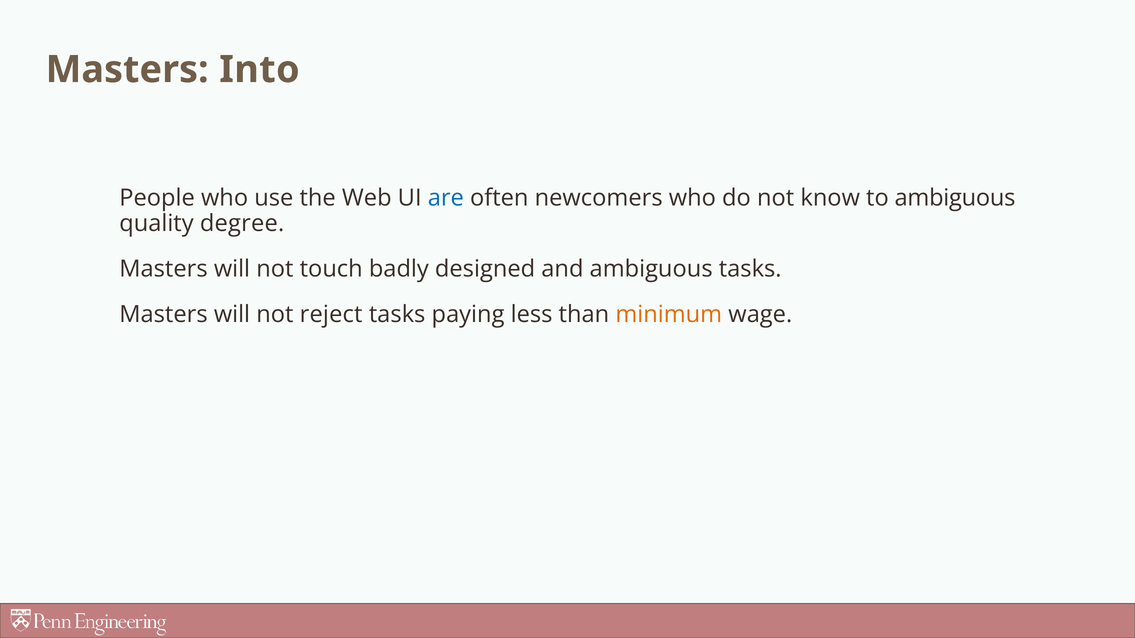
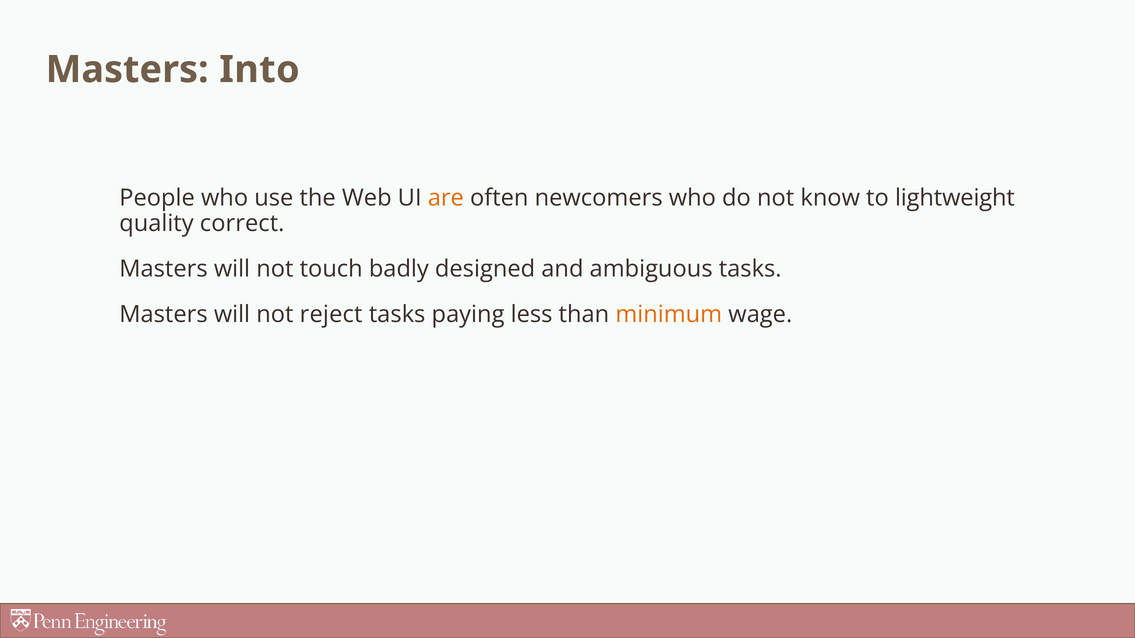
are colour: blue -> orange (446, 198)
to ambiguous: ambiguous -> lightweight (955, 198)
degree: degree -> correct (242, 224)
